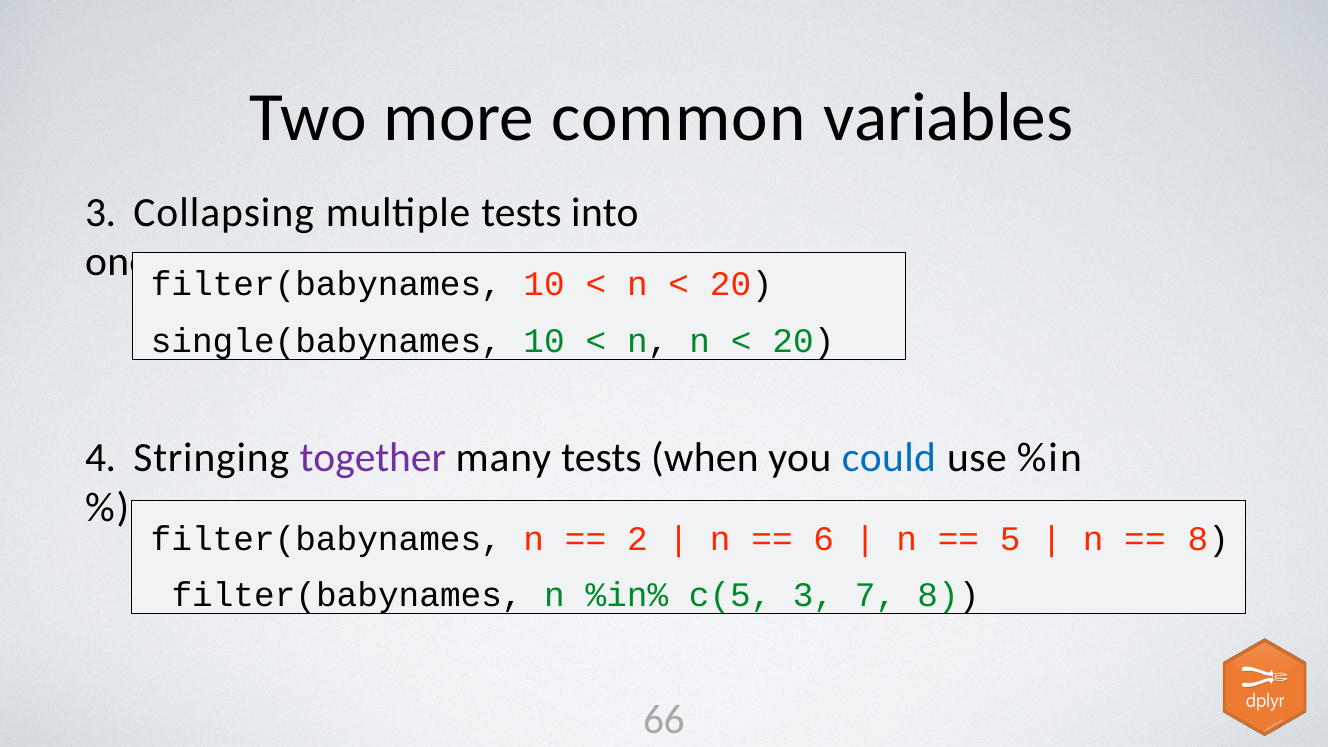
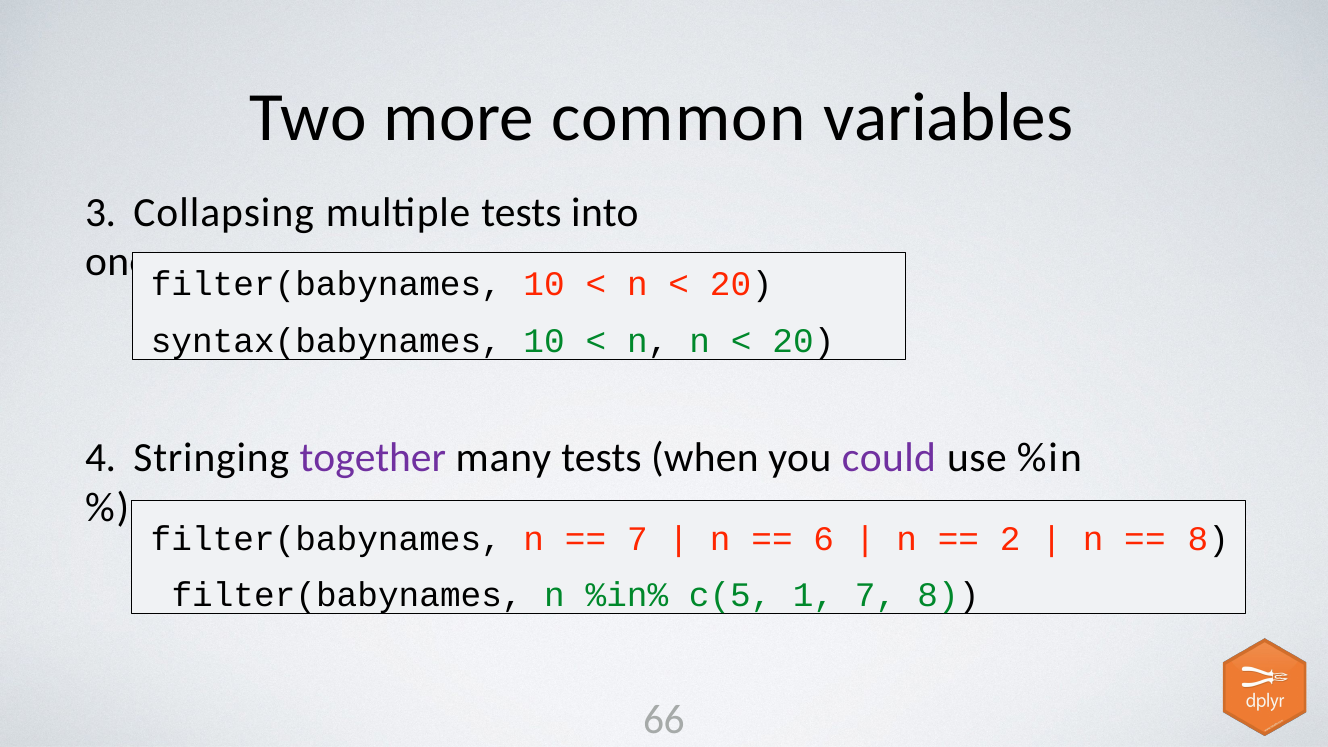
single(babynames: single(babynames -> syntax(babynames (326, 341)
could colour: blue -> purple (889, 458)
2: 2 -> 7 (637, 539)
5: 5 -> 2 (1010, 539)
c(5 3: 3 -> 1 (813, 595)
